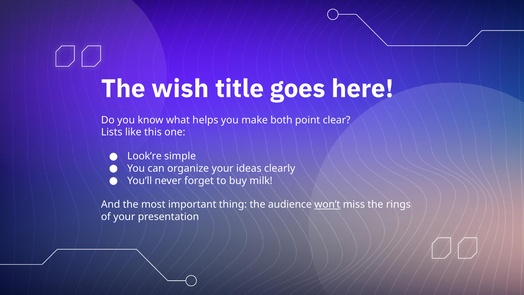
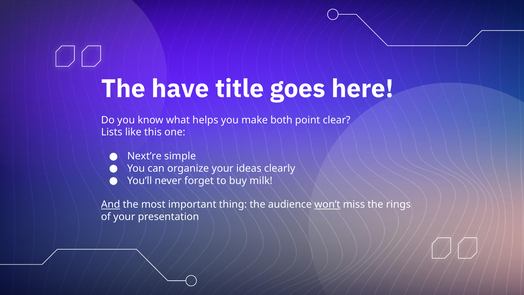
wish: wish -> have (180, 89)
Look’re: Look’re -> Next’re (144, 156)
And underline: none -> present (111, 204)
